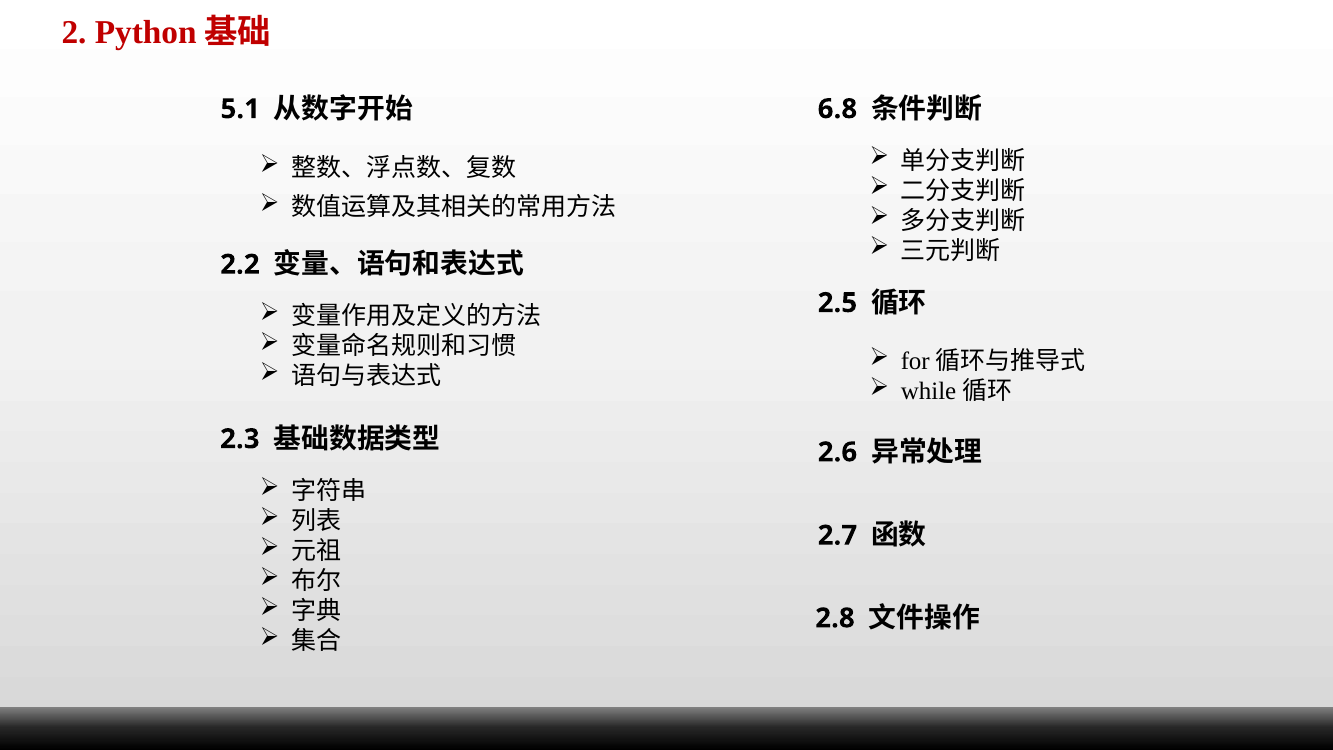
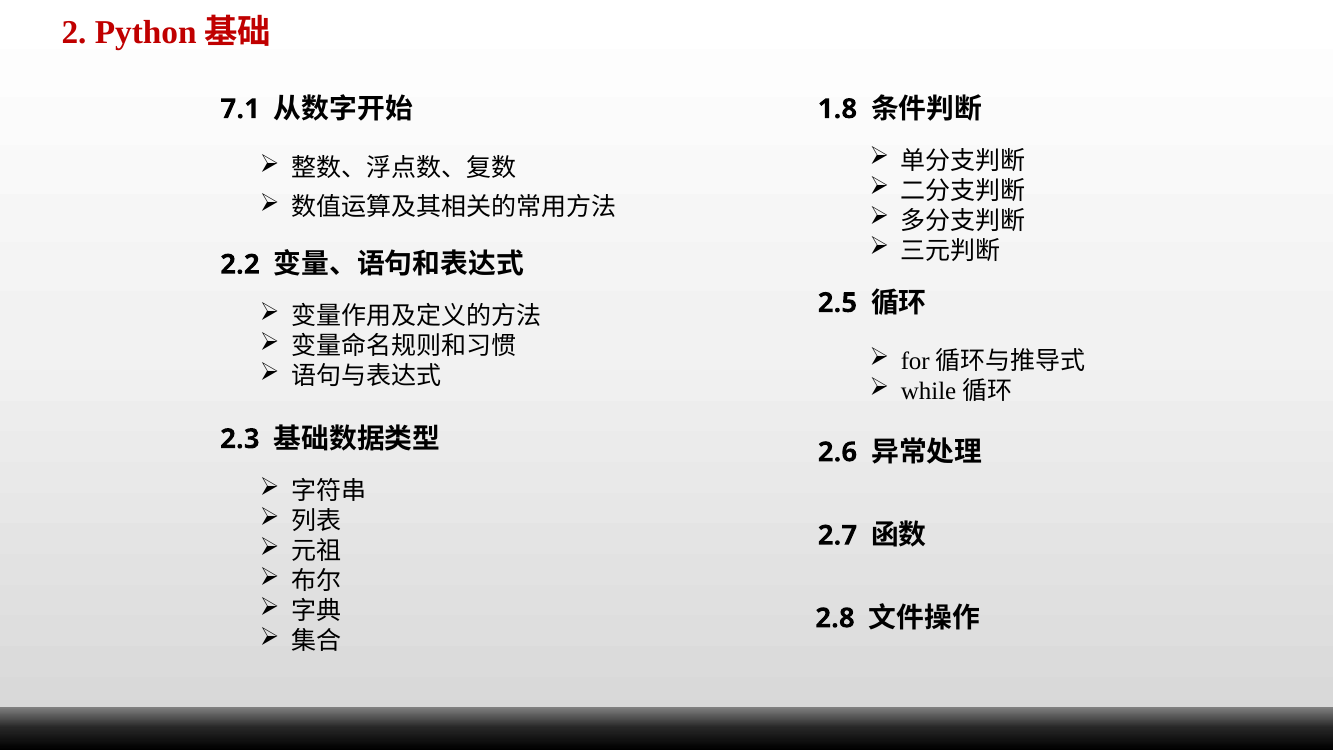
5.1: 5.1 -> 7.1 (240, 109)
6.8: 6.8 -> 1.8 (837, 109)
